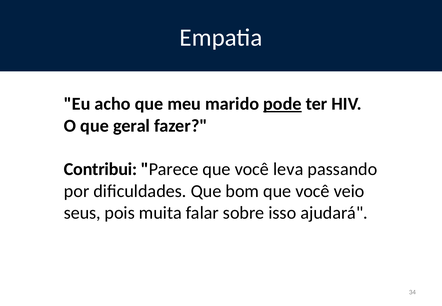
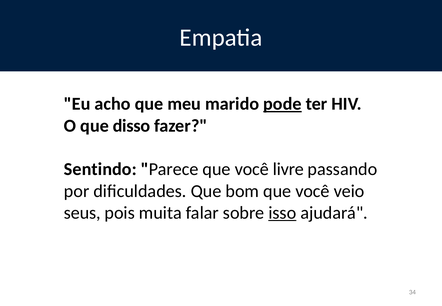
geral: geral -> disso (132, 126)
Contribui: Contribui -> Sentindo (100, 169)
leva: leva -> livre (288, 169)
isso underline: none -> present (282, 213)
